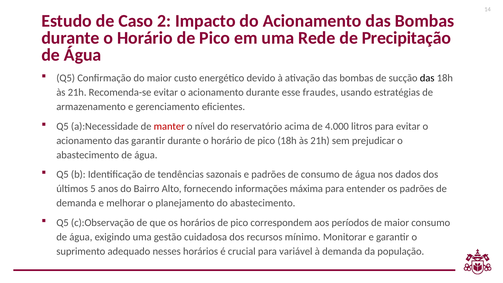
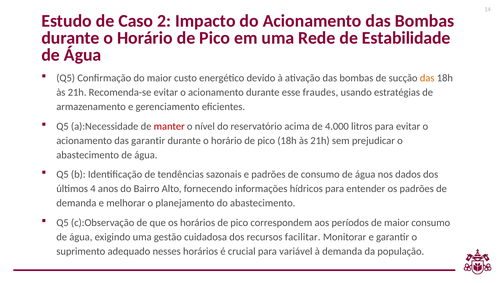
Precipitação: Precipitação -> Estabilidade (406, 38)
das colour: black -> orange (427, 78)
5: 5 -> 4 (93, 189)
máxima: máxima -> hídricos (306, 189)
mínimo: mínimo -> facilitar (303, 237)
